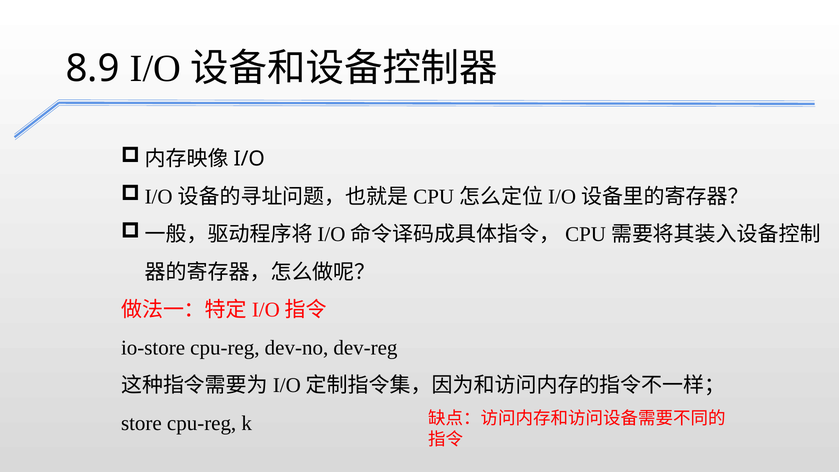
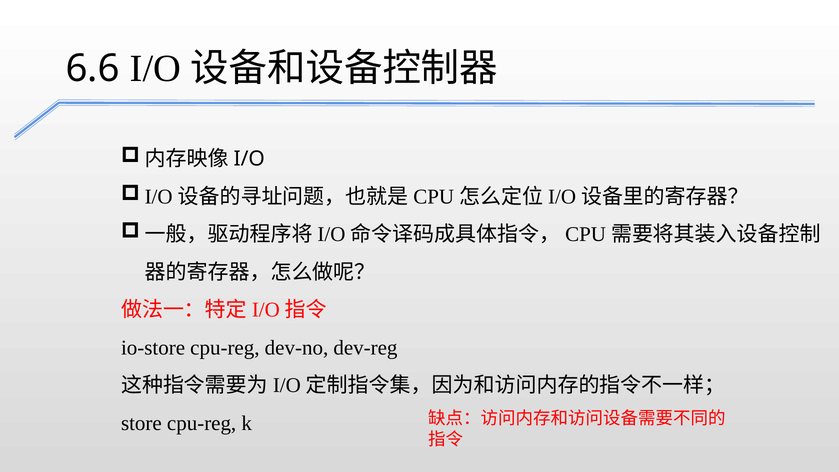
8.9: 8.9 -> 6.6 (93, 68)
